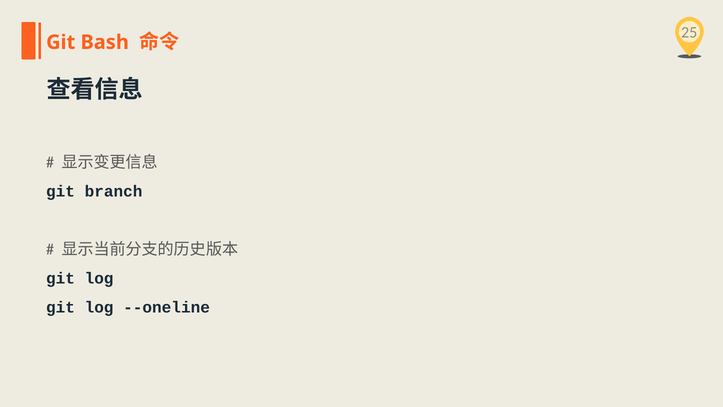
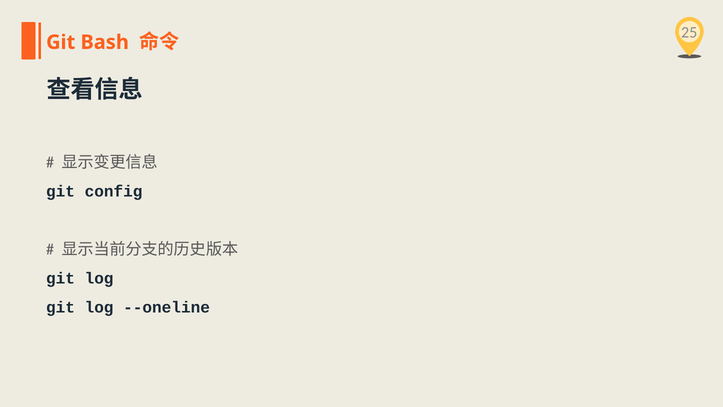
branch: branch -> config (114, 191)
